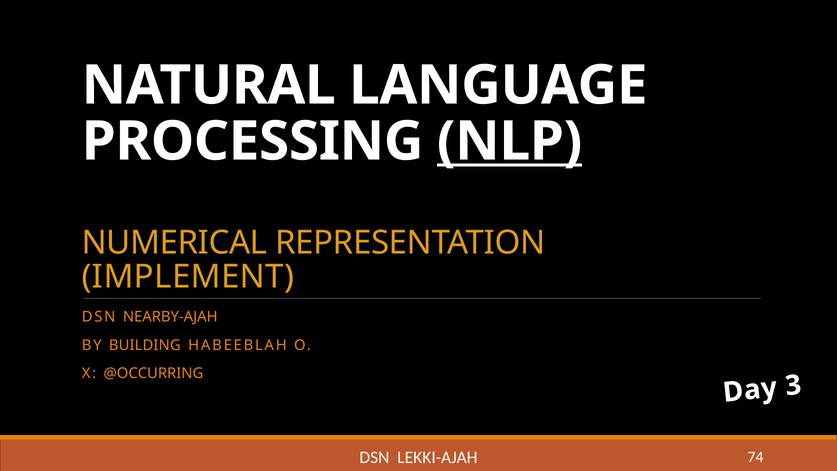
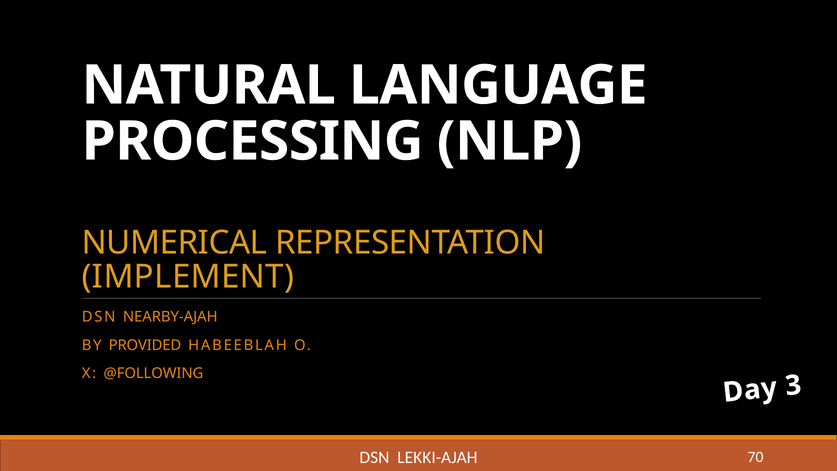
NLP underline: present -> none (510, 141)
BUILDING: BUILDING -> PROVIDED (145, 345)
@OCCURRING: @OCCURRING -> @FOLLOWING (153, 373)
74: 74 -> 70 (756, 457)
